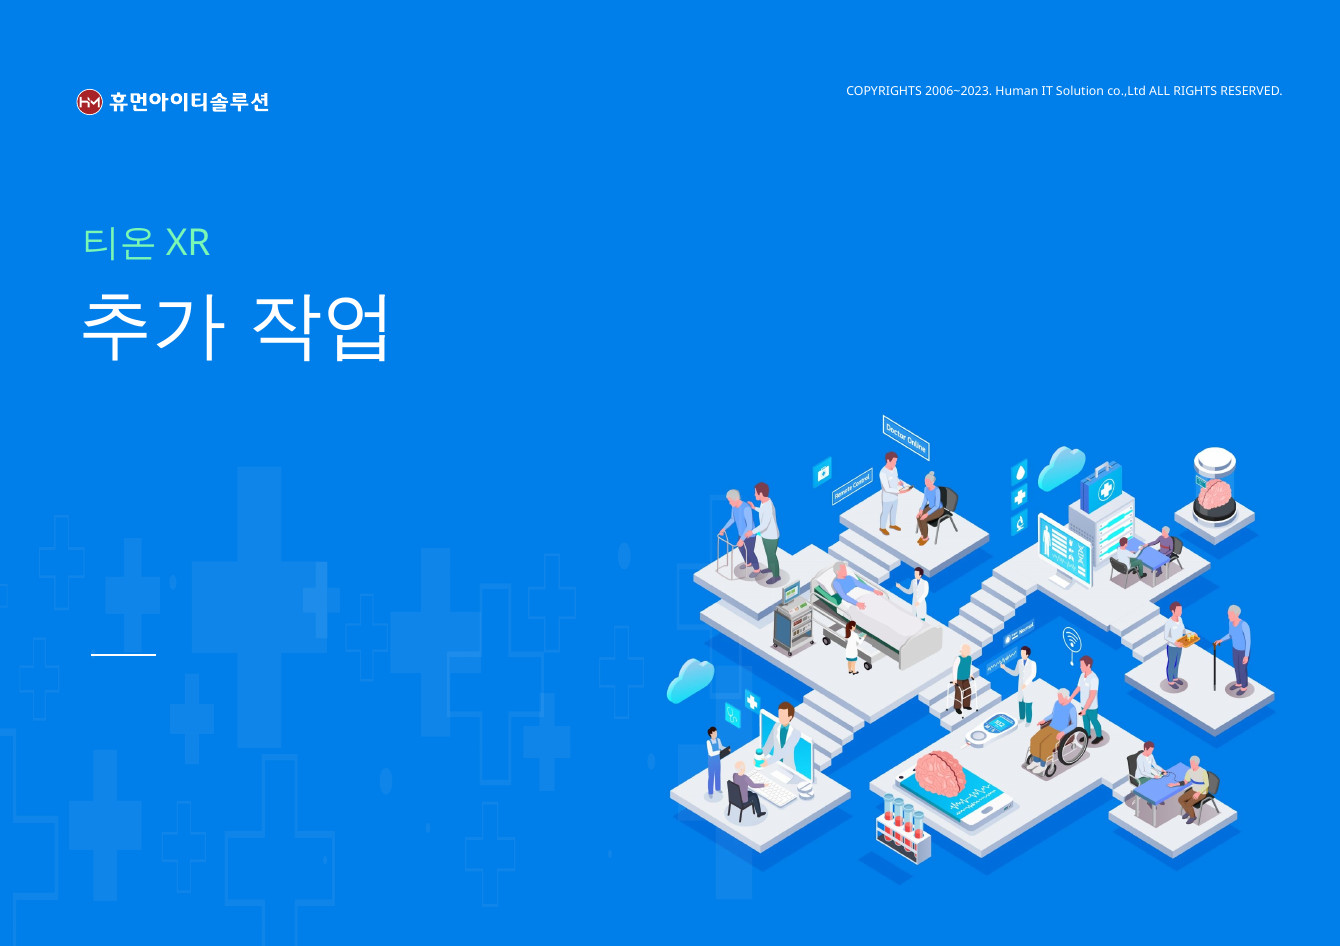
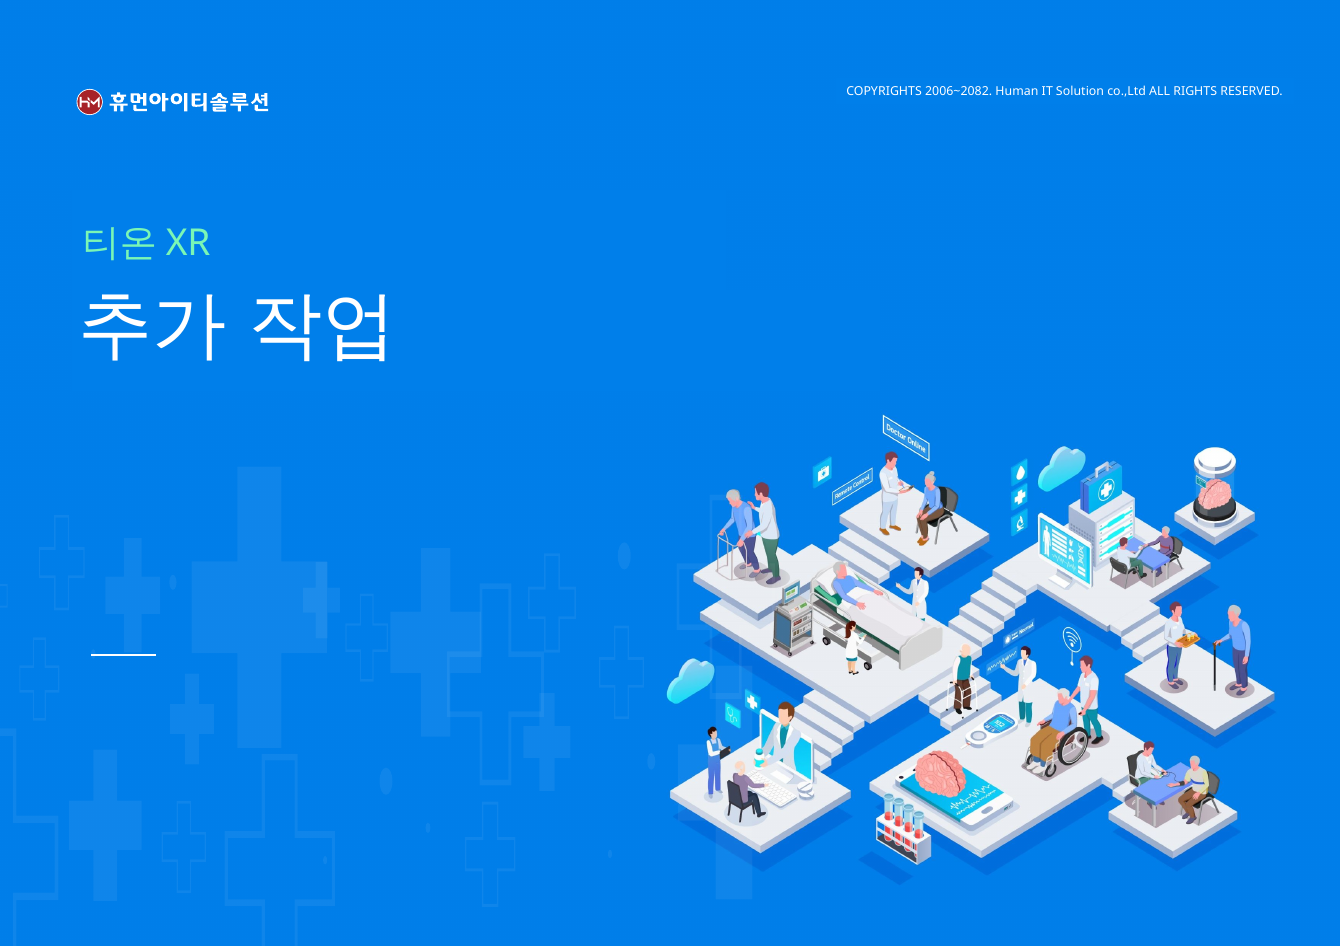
2006~2023: 2006~2023 -> 2006~2082 (959, 92)
